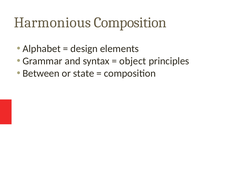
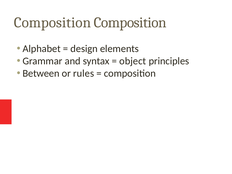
Harmonious: Harmonious -> Composition (52, 22)
state: state -> rules (84, 73)
